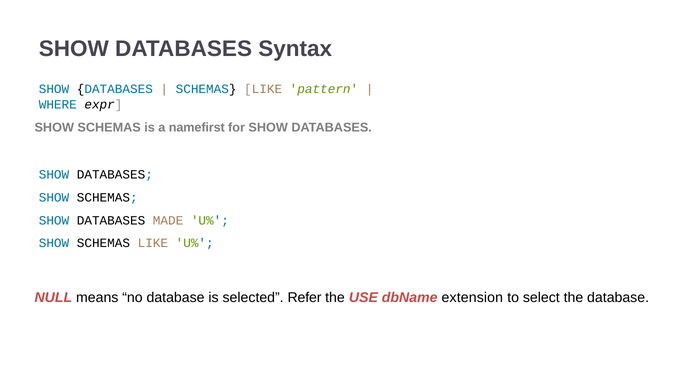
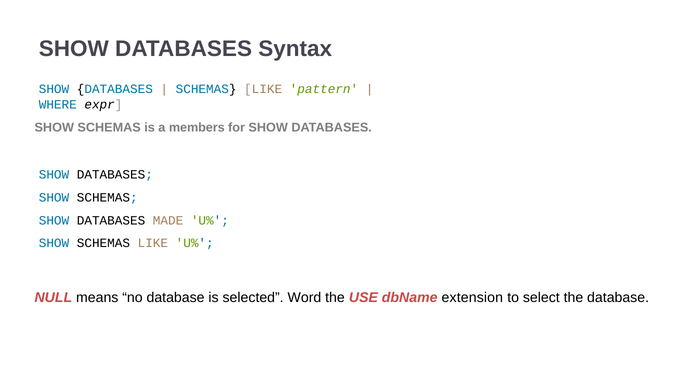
namefirst: namefirst -> members (197, 128)
Refer: Refer -> Word (304, 298)
